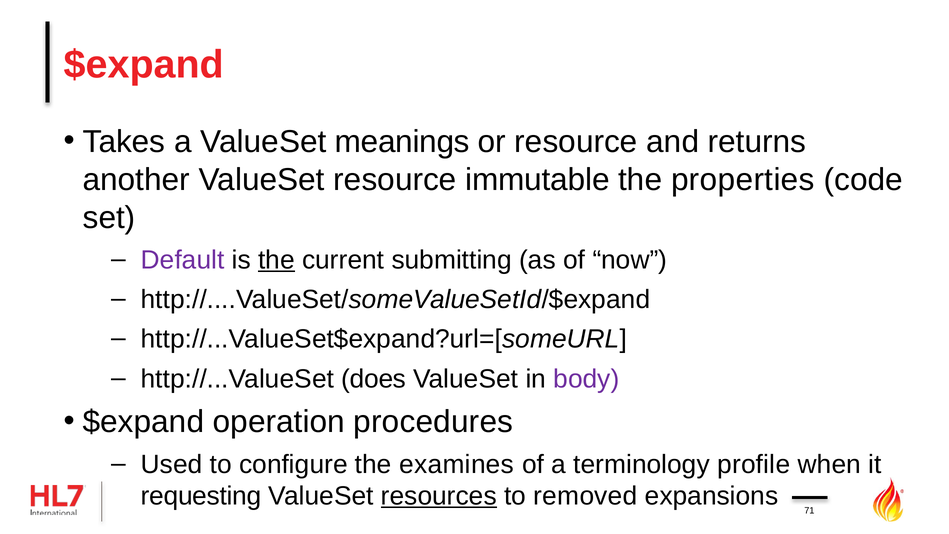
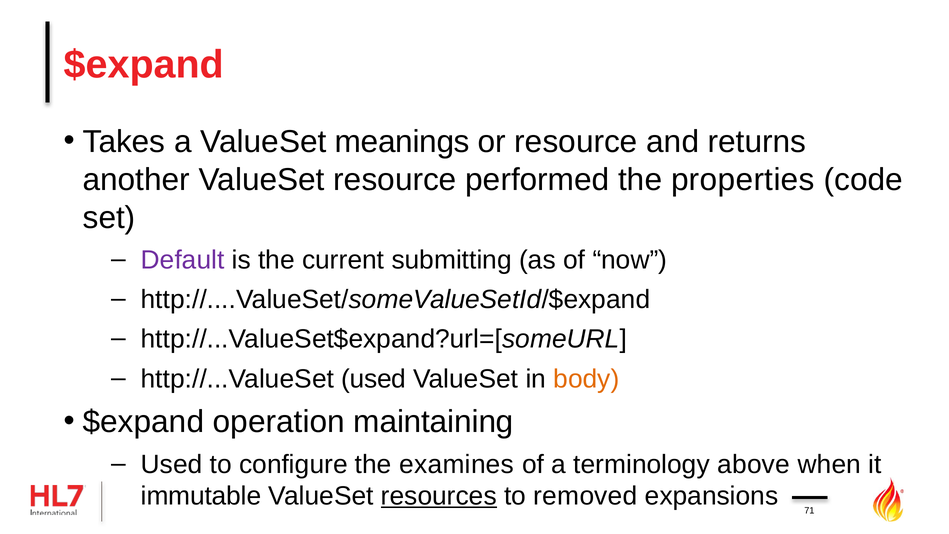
immutable: immutable -> performed (537, 180)
the underline: present -> none (276, 260)
http://...ValueSet does: does -> used (374, 379)
body colour: purple -> orange (586, 379)
procedures: procedures -> maintaining (434, 422)
profile: profile -> above (754, 464)
requesting: requesting -> immutable (201, 496)
